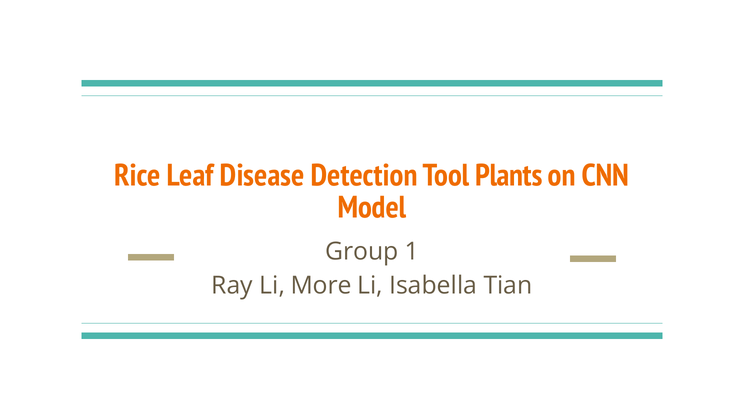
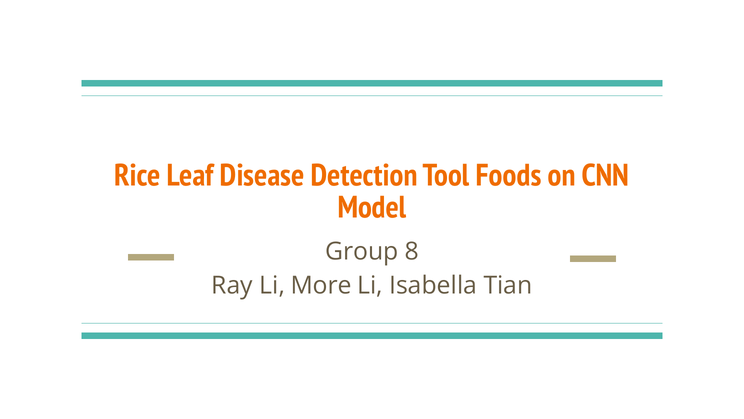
Plants: Plants -> Foods (509, 175)
1: 1 -> 8 (412, 252)
